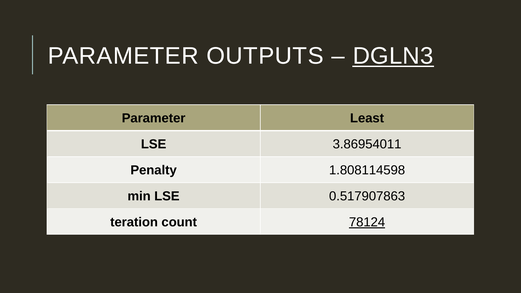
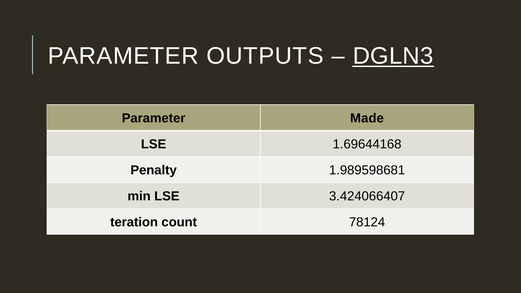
Least: Least -> Made (367, 118)
3.86954011: 3.86954011 -> 1.69644168 (367, 144)
1.808114598: 1.808114598 -> 1.989598681 (367, 170)
0.517907863: 0.517907863 -> 3.424066407 (367, 196)
78124 underline: present -> none (367, 222)
